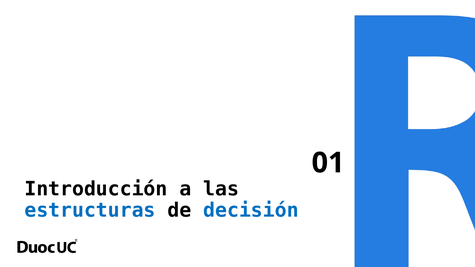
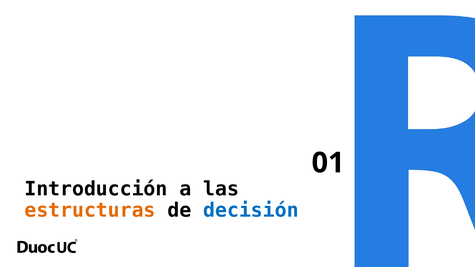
estructuras colour: blue -> orange (90, 211)
